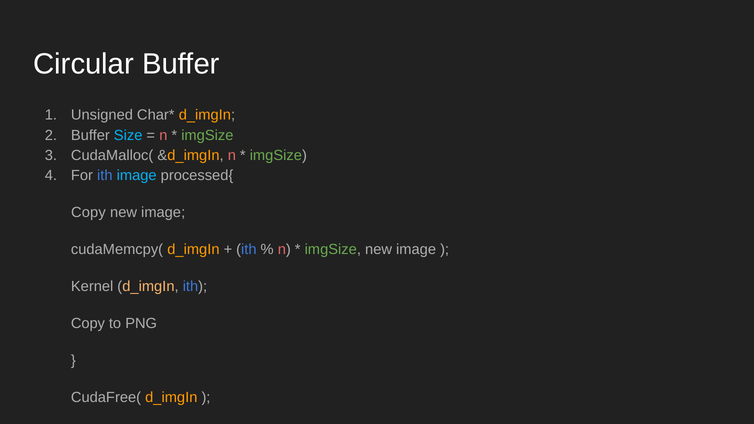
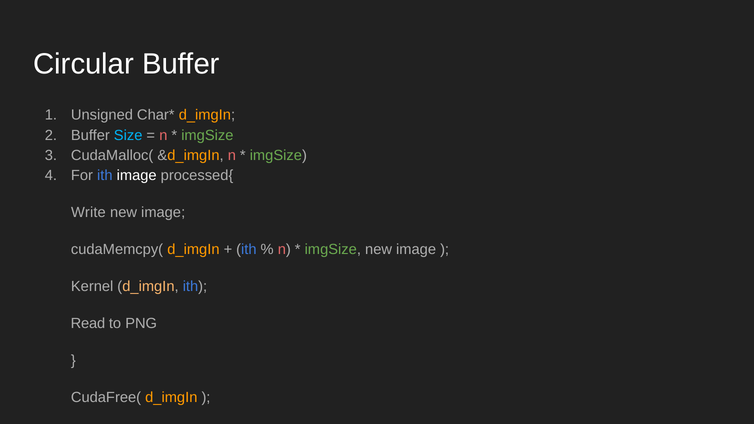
image colour: light blue -> white (137, 176)
Copy: Copy -> Write (88, 213)
Copy: Copy -> Read (88, 323)
